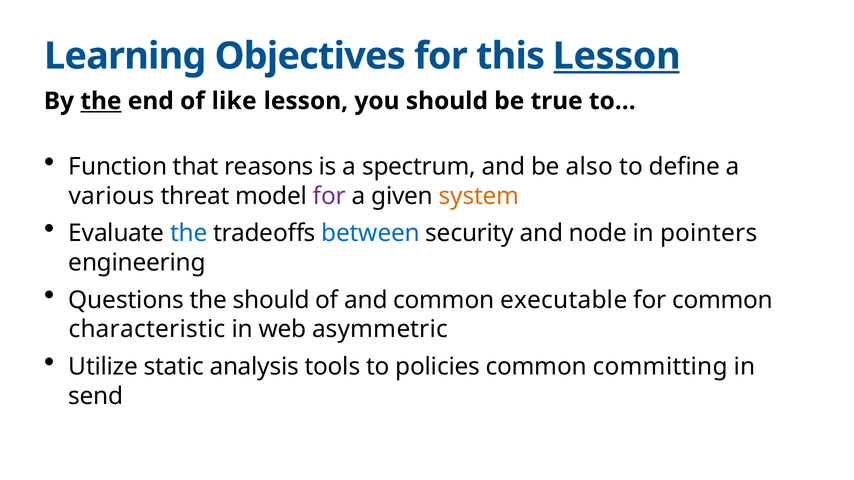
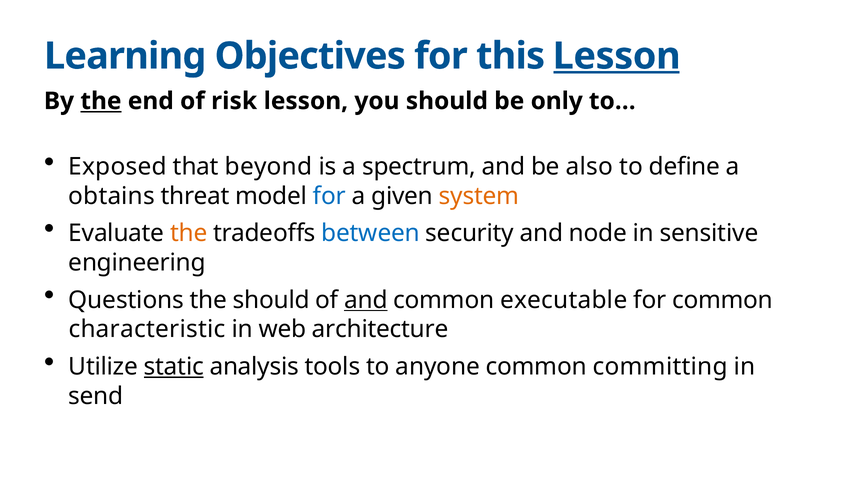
like: like -> risk (234, 101)
true: true -> only (557, 101)
Function: Function -> Exposed (118, 167)
reasons: reasons -> beyond (269, 167)
various: various -> obtains (112, 196)
for colour: purple -> blue (329, 196)
the colour: blue -> orange (189, 234)
pointers: pointers -> sensitive (709, 234)
and underline: none -> present (366, 300)
asymmetric: asymmetric -> architecture (380, 330)
static underline: none -> present (174, 367)
policies: policies -> anyone (438, 367)
